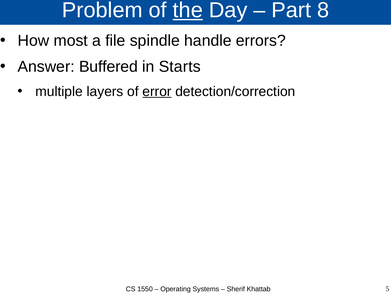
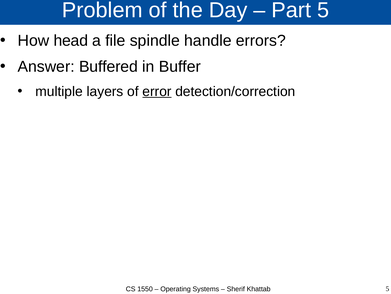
the underline: present -> none (188, 10)
Part 8: 8 -> 5 (323, 10)
most: most -> head (71, 41)
Starts: Starts -> Buffer (180, 67)
